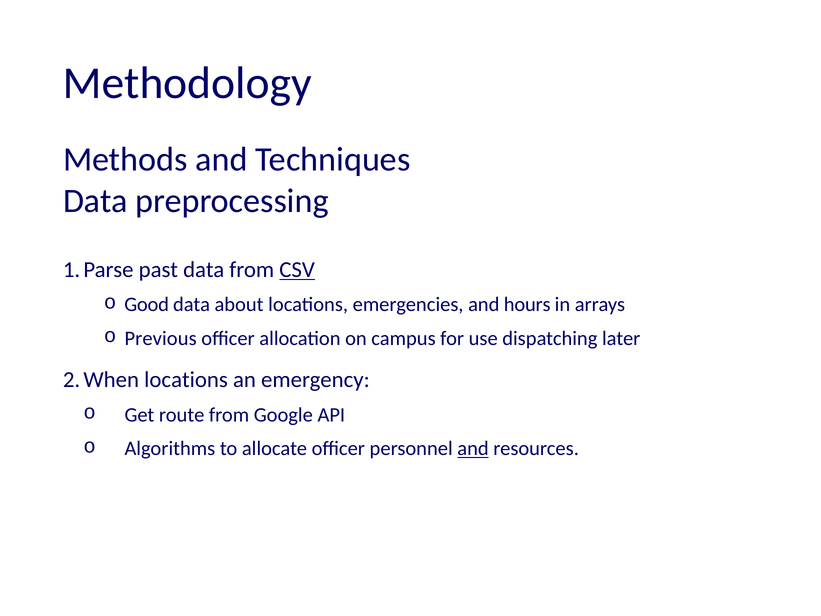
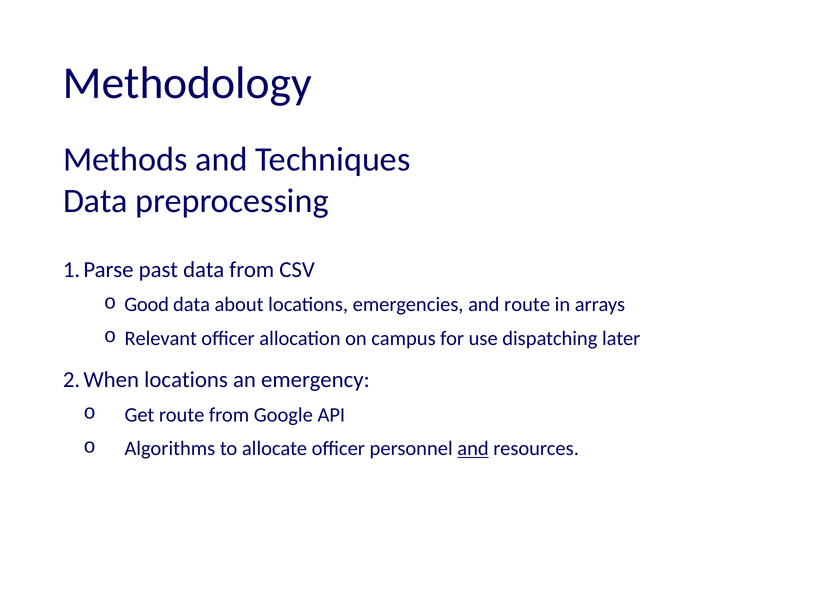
CSV underline: present -> none (297, 270)
and hours: hours -> route (527, 305)
Previous: Previous -> Relevant (161, 338)
